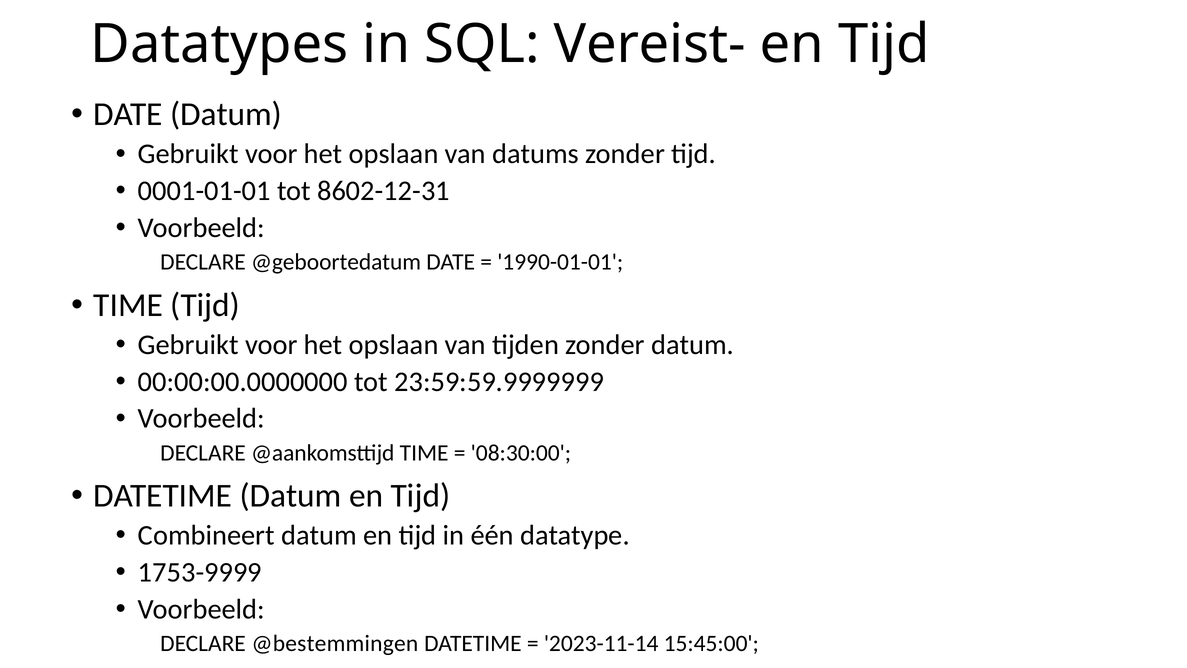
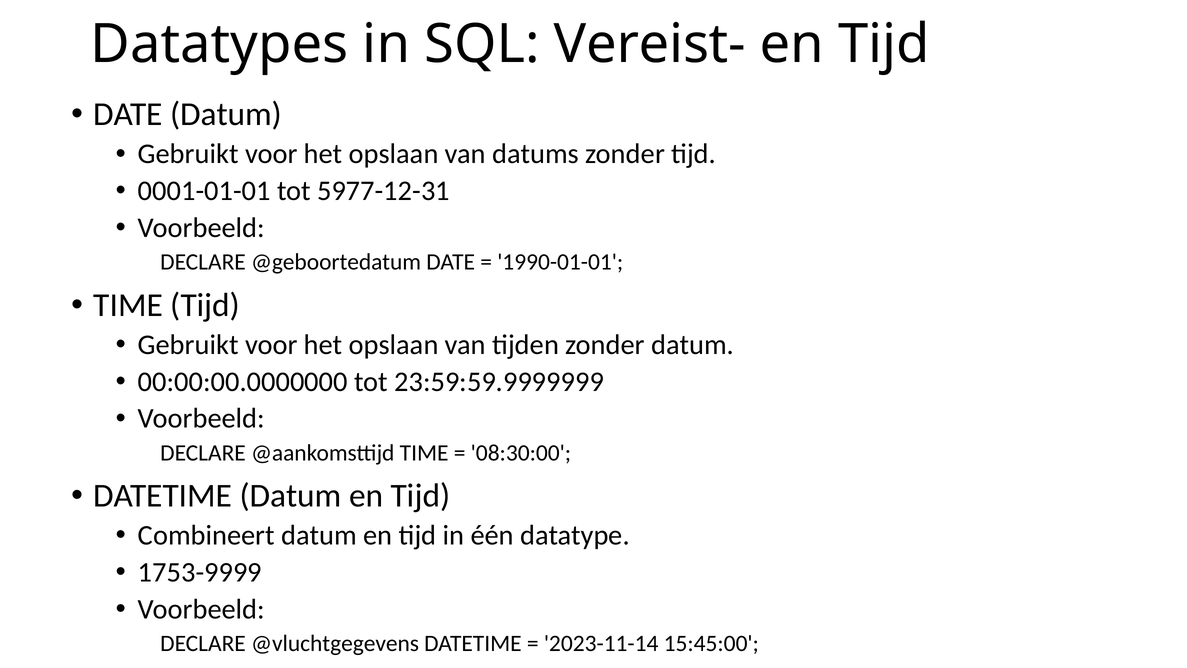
8602-12-31: 8602-12-31 -> 5977-12-31 (383, 191)
@bestemmingen: @bestemmingen -> @vluchtgegevens (335, 643)
